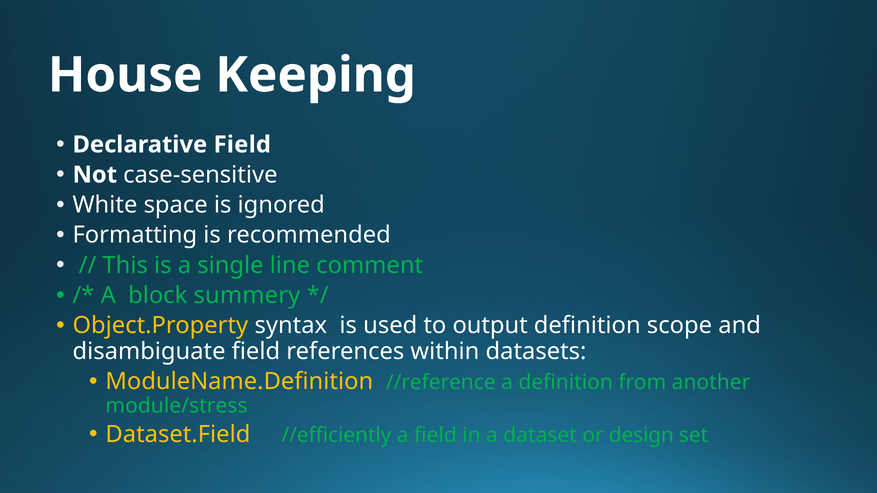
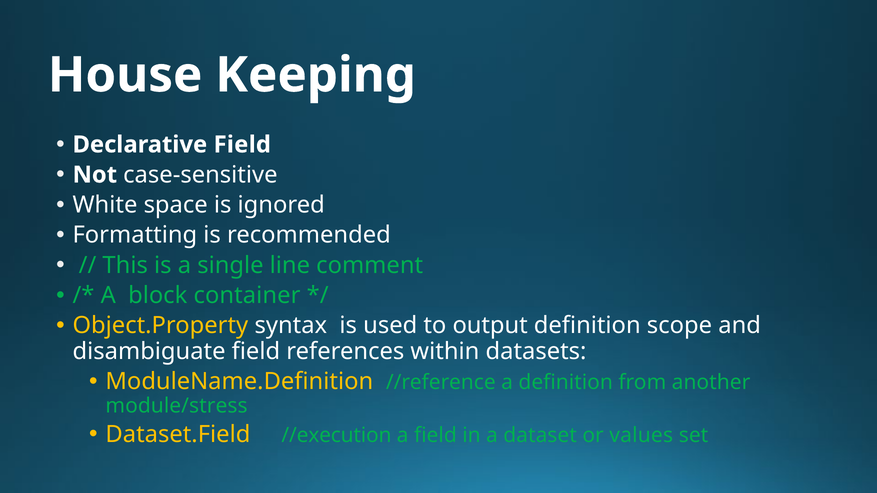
summery: summery -> container (247, 296)
//efficiently: //efficiently -> //execution (336, 435)
design: design -> values (641, 435)
